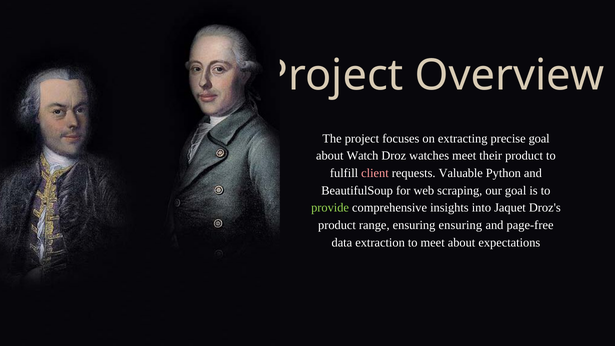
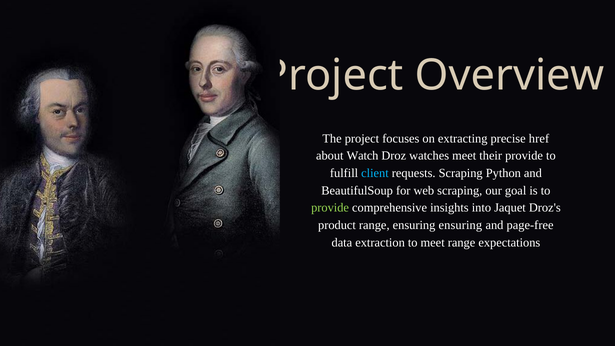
precise goal: goal -> href (539, 138)
their product: product -> provide (524, 156)
client colour: pink -> light blue (375, 173)
requests Valuable: Valuable -> Scraping (461, 173)
meet about: about -> range (462, 242)
